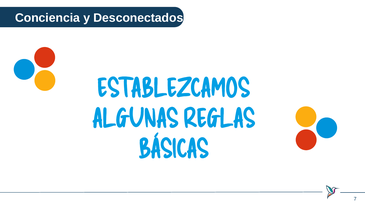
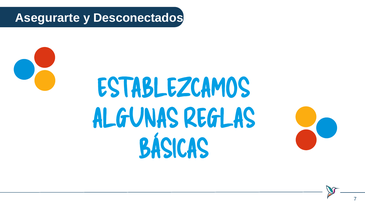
Conciencia: Conciencia -> Asegurarte (47, 18)
